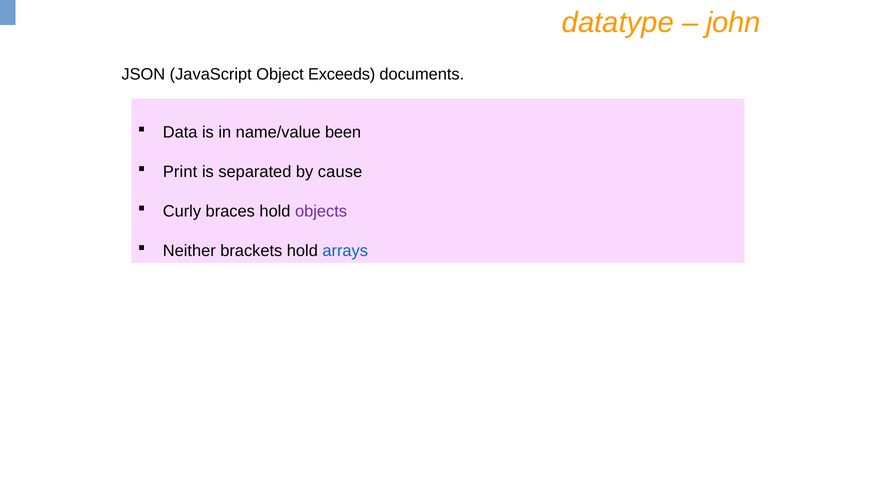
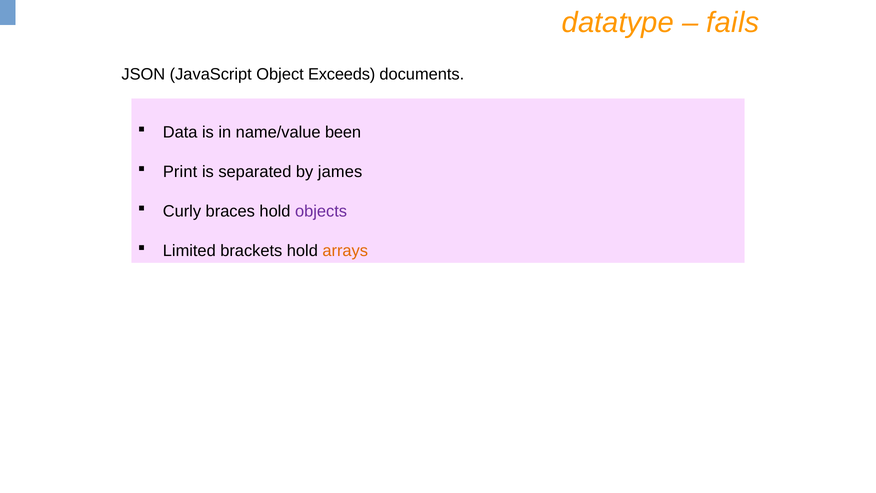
john: john -> fails (733, 23)
cause: cause -> james (340, 172)
Neither: Neither -> Limited (189, 251)
arrays colour: blue -> orange (345, 251)
